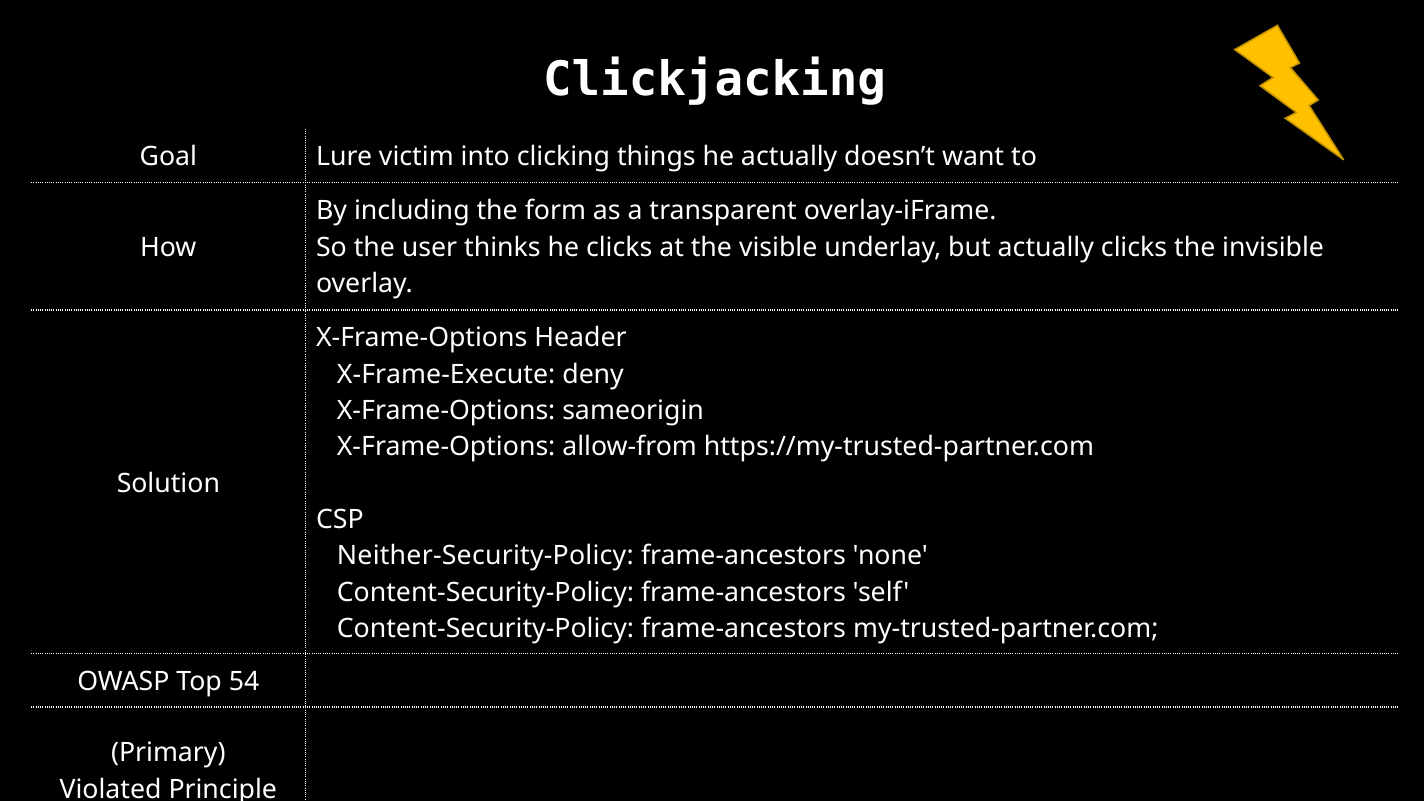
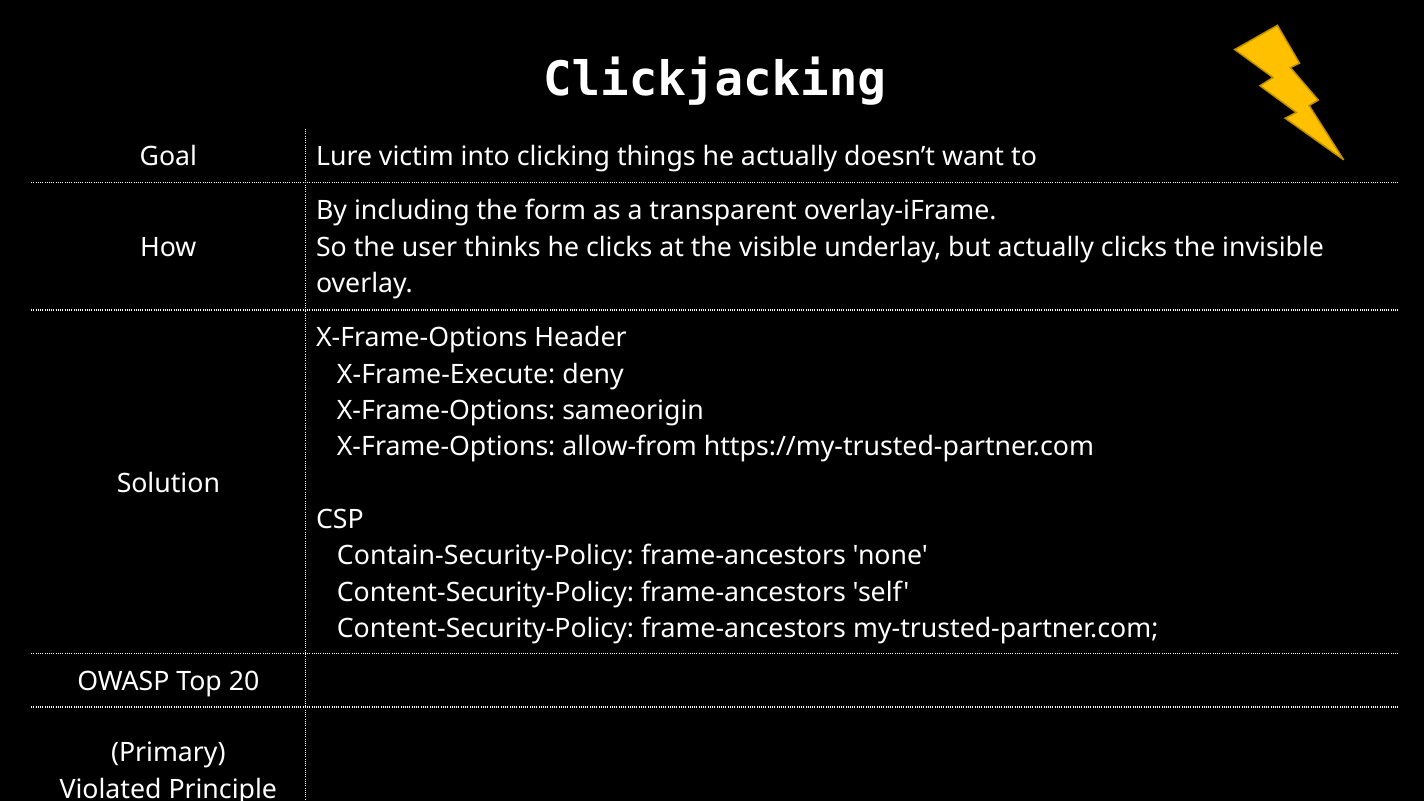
Neither-Security-Policy: Neither-Security-Policy -> Contain-Security-Policy (485, 556)
54: 54 -> 20 (244, 682)
